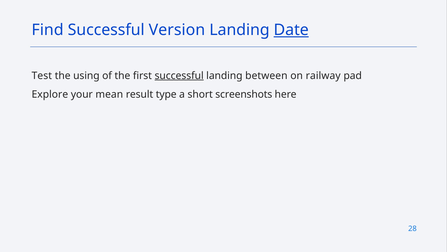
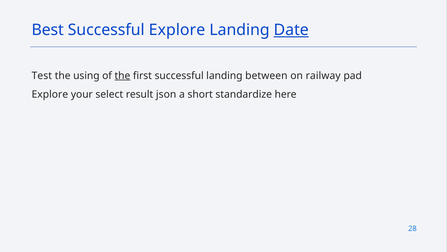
Find: Find -> Best (48, 30)
Successful Version: Version -> Explore (177, 30)
the underline: none -> present (122, 75)
successful underline: present -> none (179, 75)
mean: mean -> select (109, 94)
type: type -> json (166, 94)
screenshots: screenshots -> standardize (244, 94)
